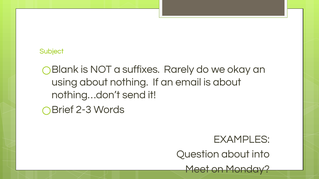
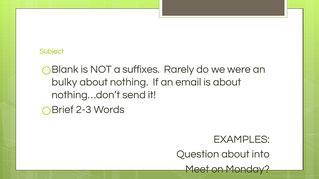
okay: okay -> were (239, 70)
using: using -> bulky (64, 82)
